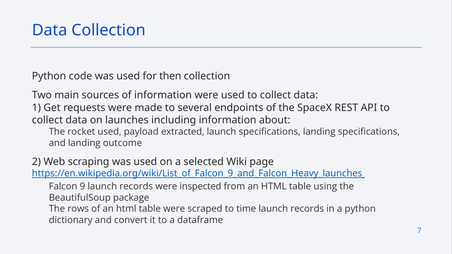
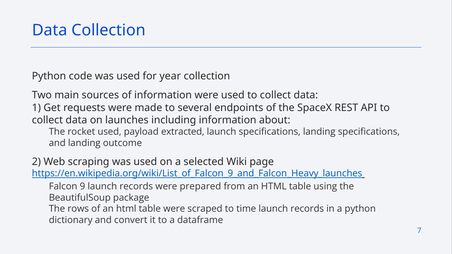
then: then -> year (170, 76)
inspected: inspected -> prepared (200, 186)
